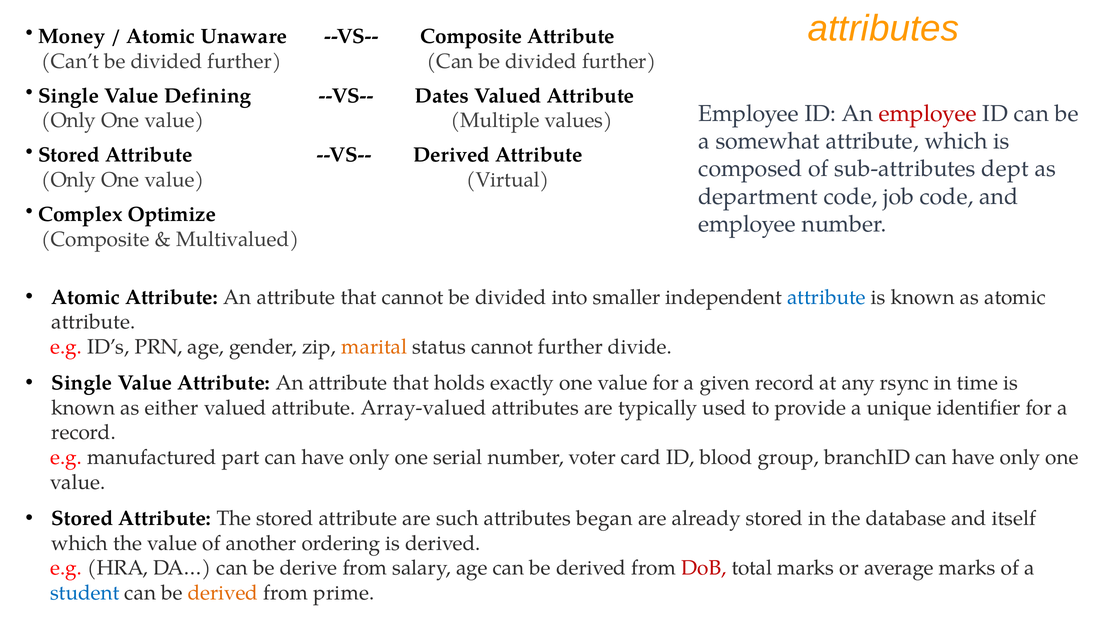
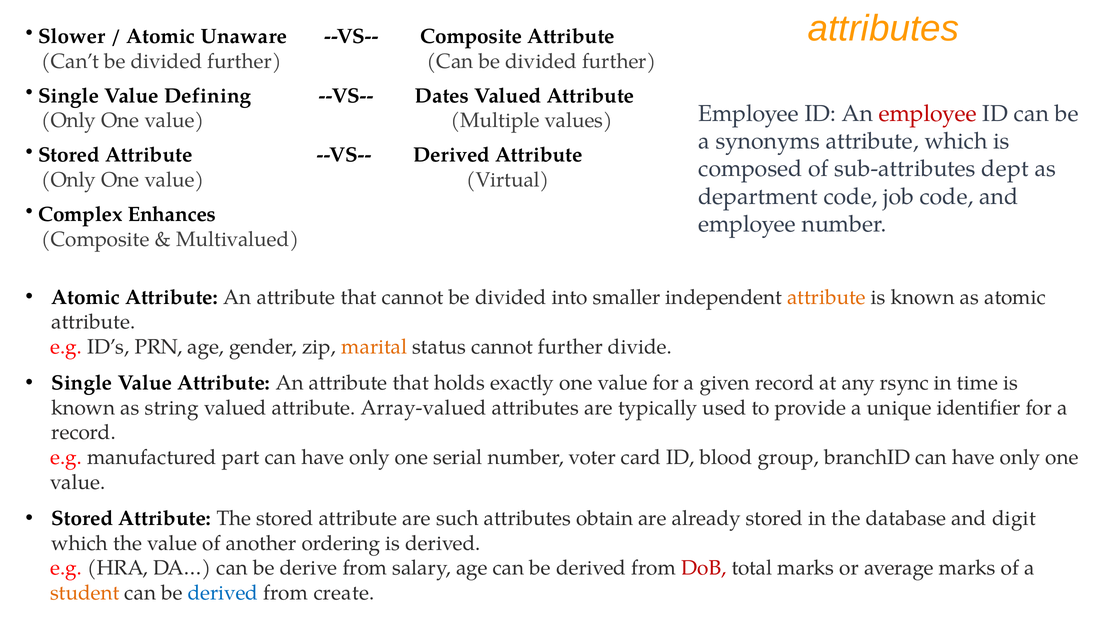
Money: Money -> Slower (72, 36)
somewhat: somewhat -> synonyms (768, 141)
Optimize: Optimize -> Enhances (172, 215)
attribute colour: blue -> orange (826, 297)
either: either -> string (172, 408)
began: began -> obtain (605, 518)
itself: itself -> digit (1014, 518)
student colour: blue -> orange (85, 593)
derived colour: orange -> blue (223, 593)
prime: prime -> create (344, 593)
